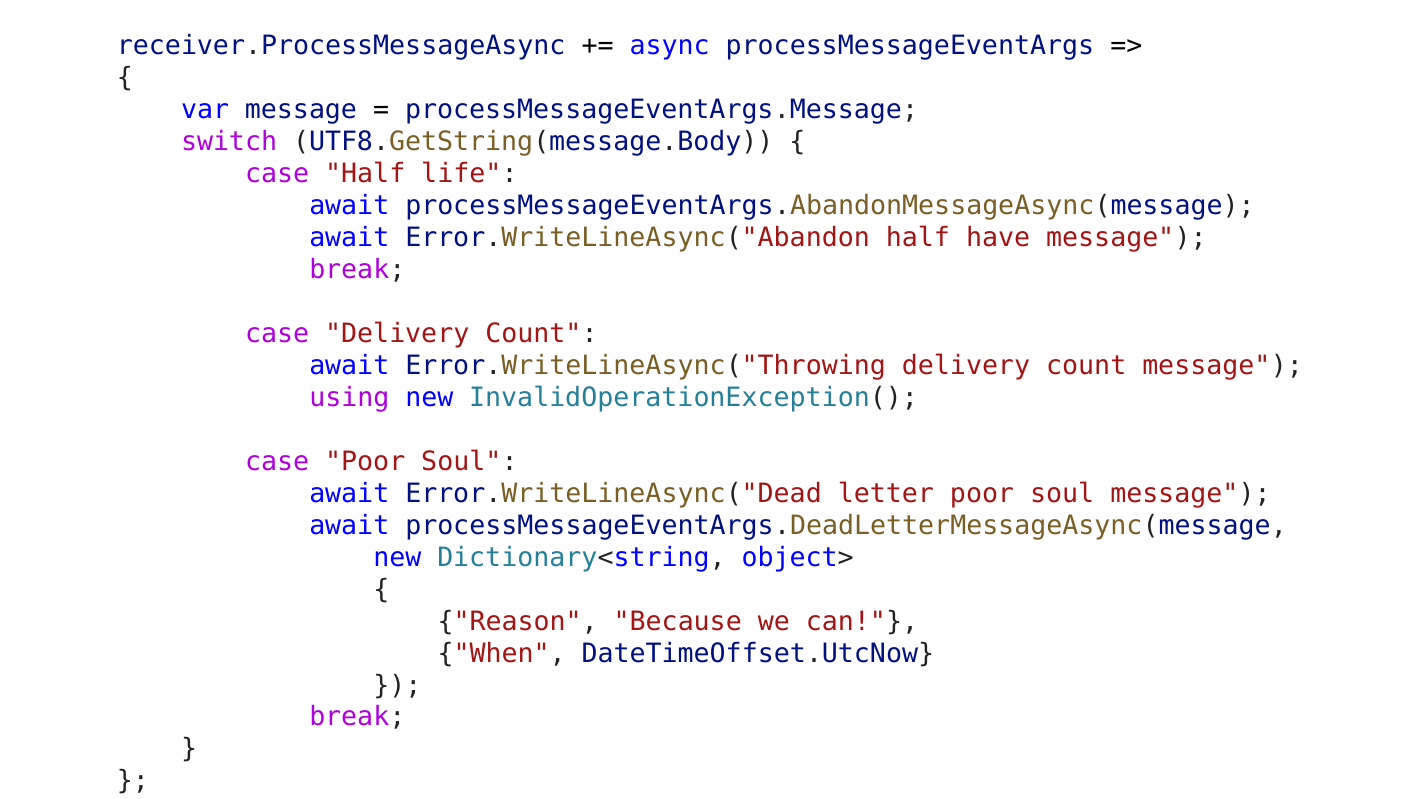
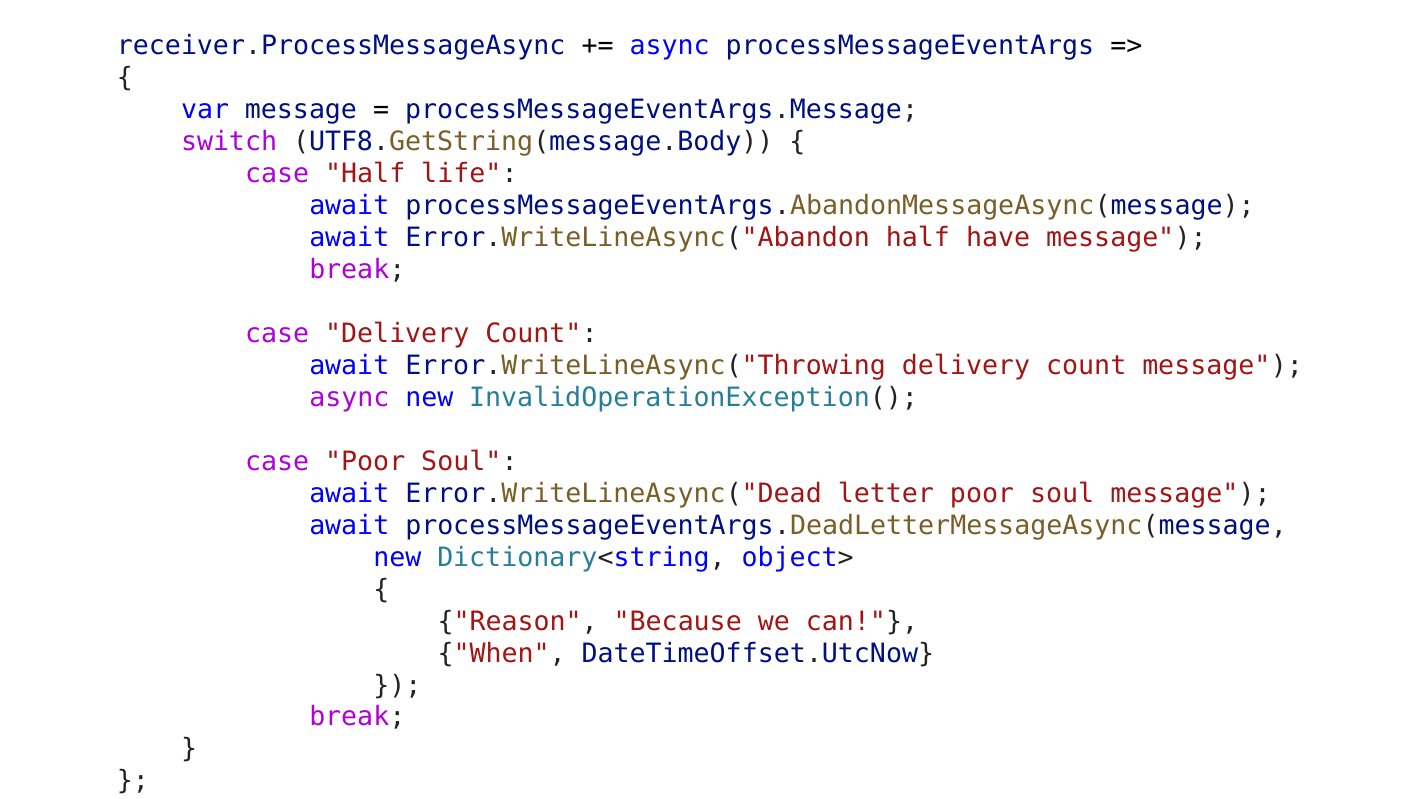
using: using -> async (349, 398)
